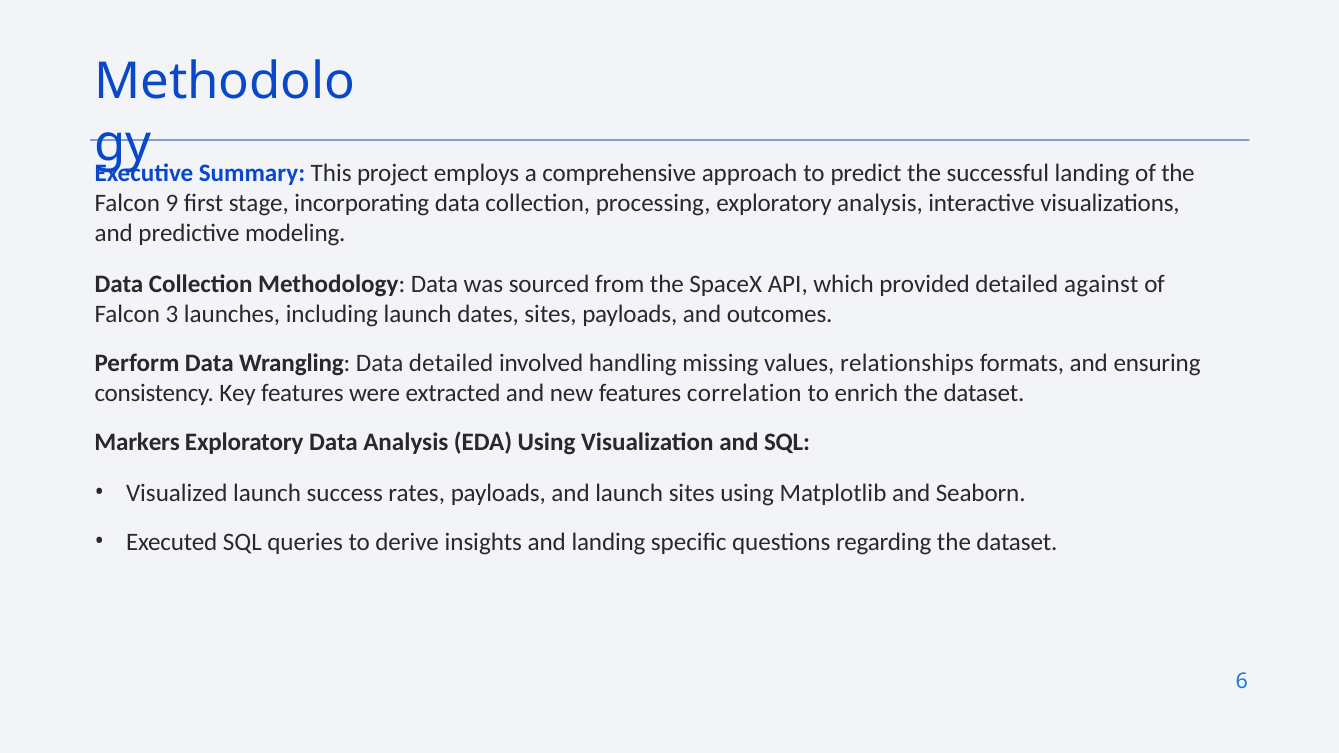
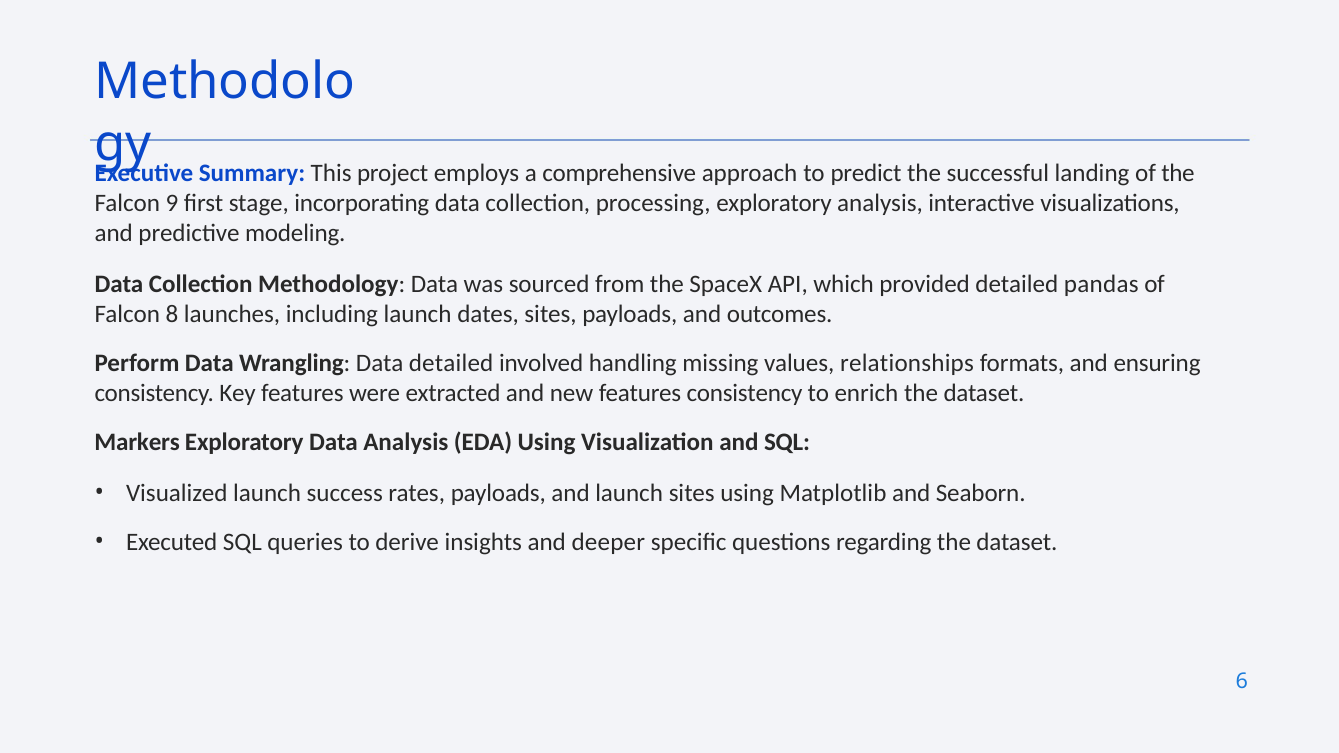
against: against -> pandas (1101, 285)
3: 3 -> 8 (172, 314)
features correlation: correlation -> consistency (745, 393)
and landing: landing -> deeper (608, 542)
